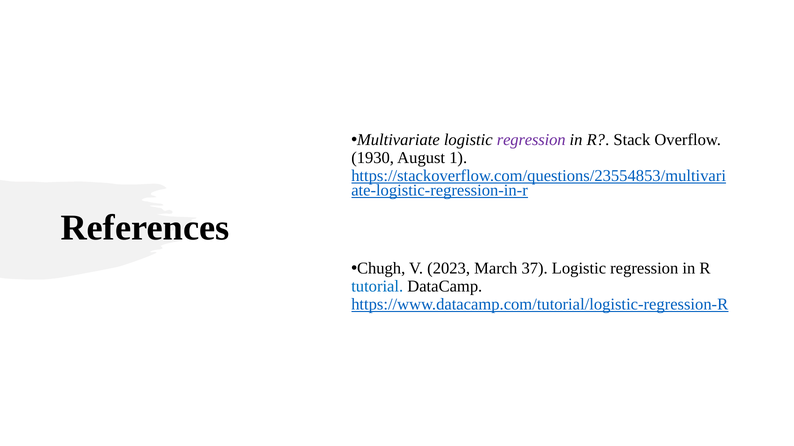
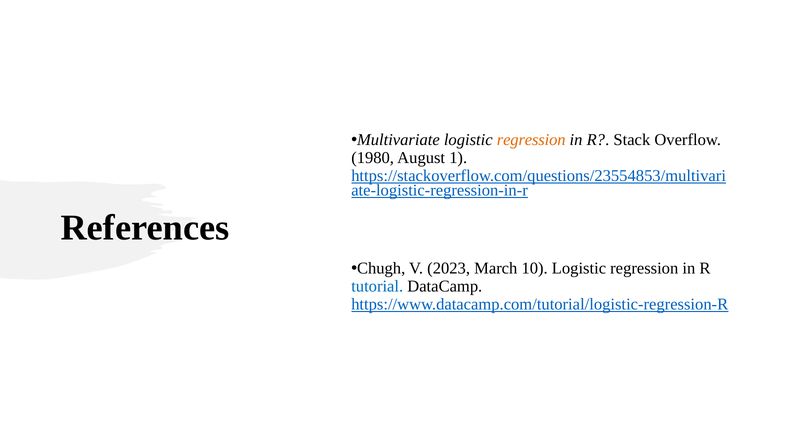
regression colour: purple -> orange (531, 140)
1930: 1930 -> 1980 (373, 158)
37: 37 -> 10 (535, 269)
